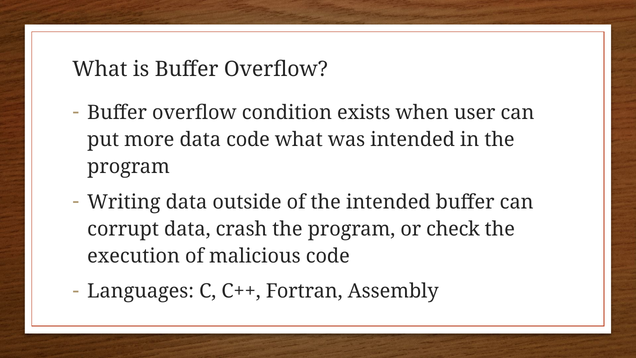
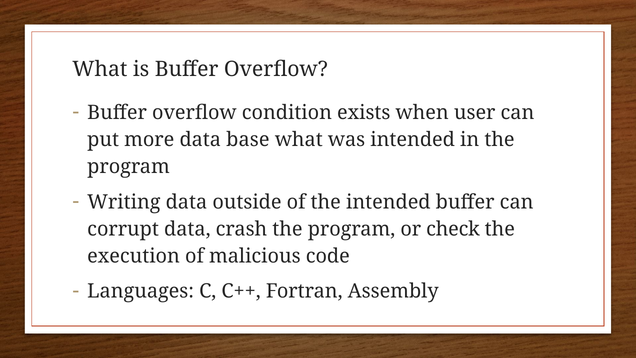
data code: code -> base (248, 140)
